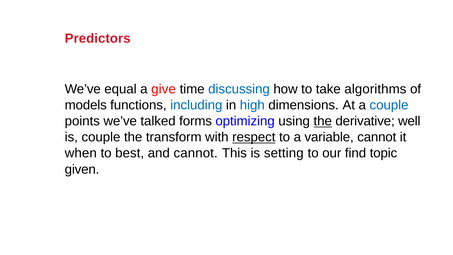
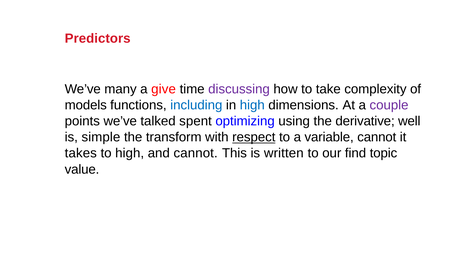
equal: equal -> many (121, 89)
discussing colour: blue -> purple (239, 89)
algorithms: algorithms -> complexity (375, 89)
couple colour: blue -> purple (389, 105)
forms: forms -> spent (196, 121)
the underline: present -> none (323, 121)
is couple: couple -> simple (101, 137)
when: when -> takes (81, 153)
to best: best -> high (130, 153)
setting: setting -> written (284, 153)
given: given -> value (82, 169)
